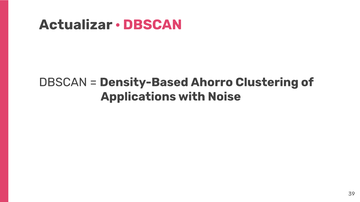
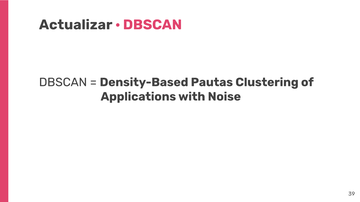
Ahorro: Ahorro -> Pautas (212, 82)
